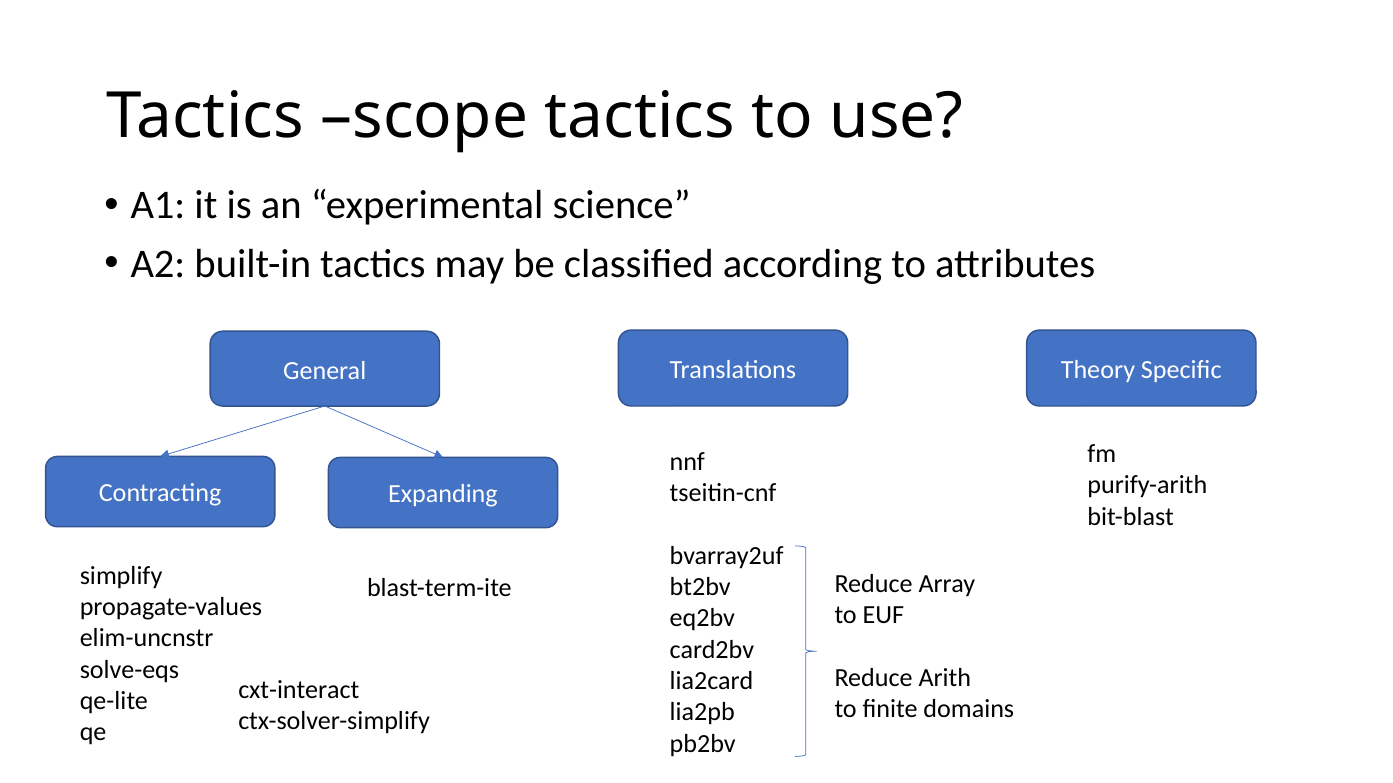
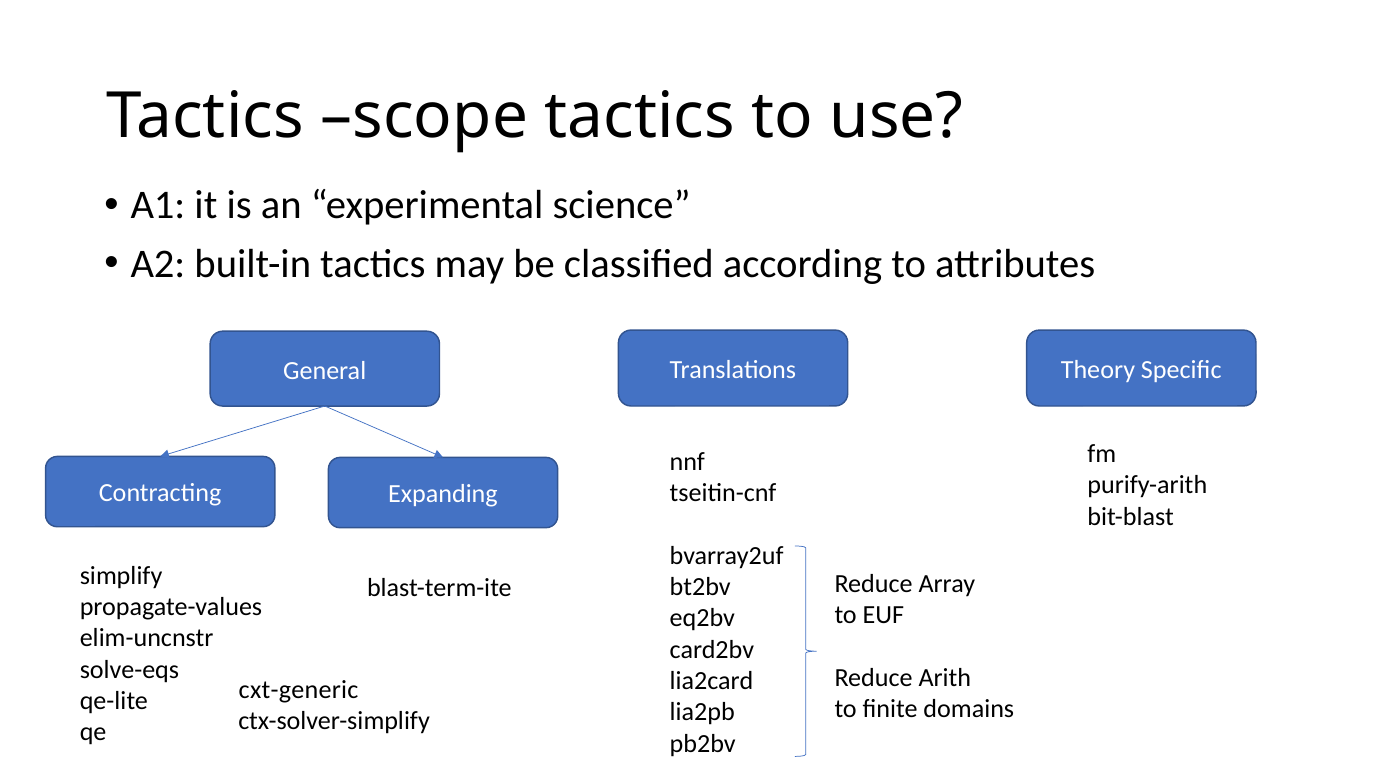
cxt-interact: cxt-interact -> cxt-generic (299, 690)
